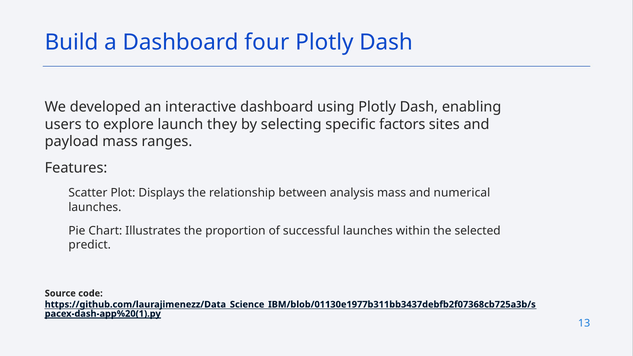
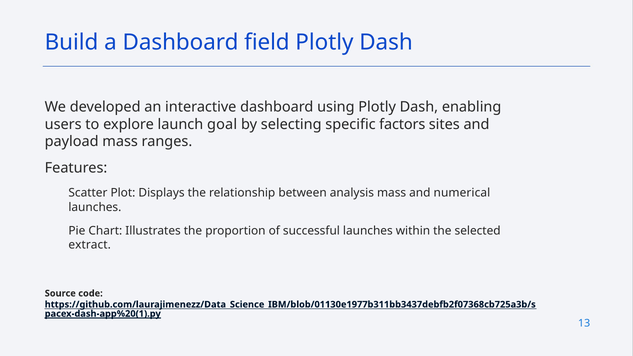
four: four -> field (267, 42)
they: they -> goal (222, 124)
predict: predict -> extract (90, 245)
